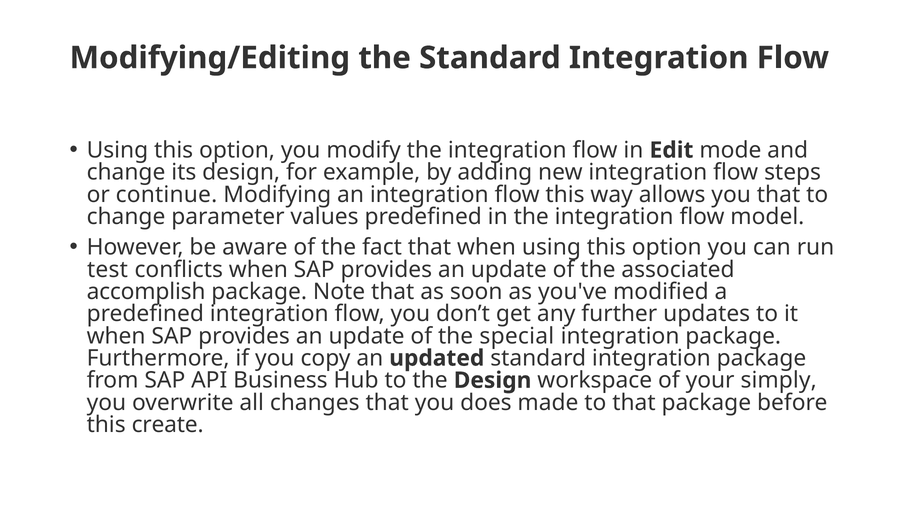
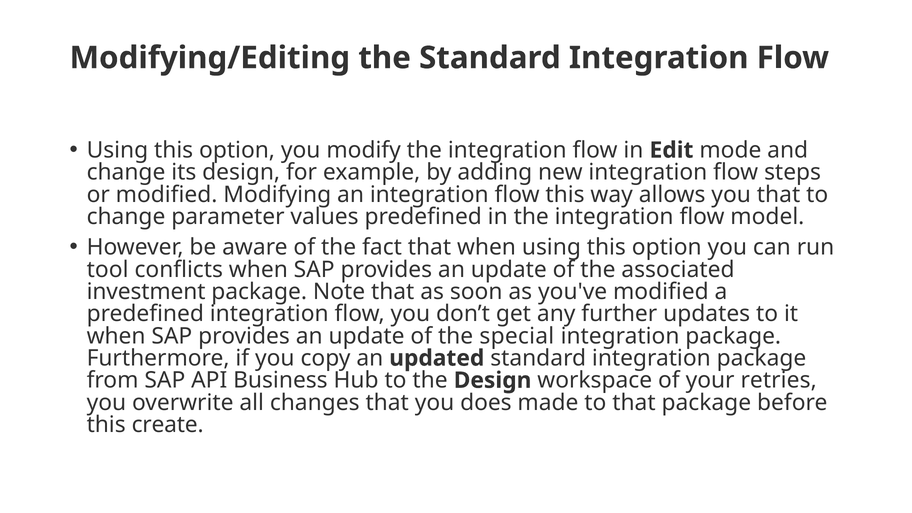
or continue: continue -> modified (167, 194)
test: test -> tool (108, 270)
accomplish: accomplish -> investment (146, 292)
simply: simply -> retries (779, 380)
